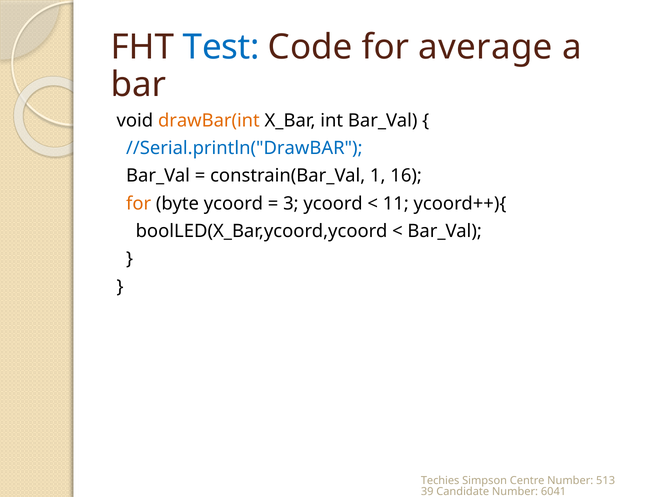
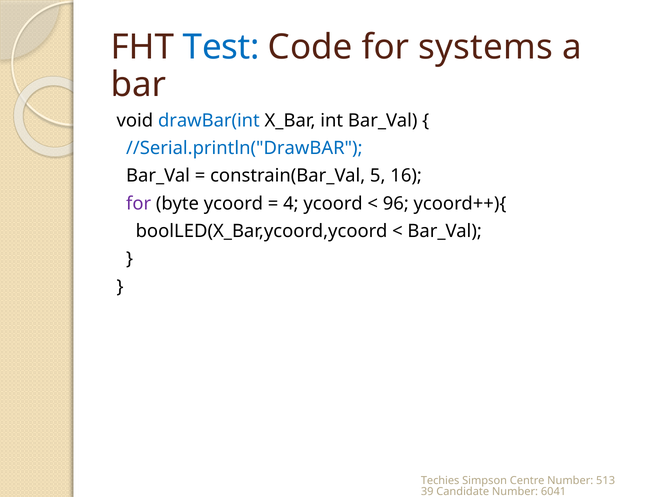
average: average -> systems (486, 47)
drawBar(int colour: orange -> blue (209, 121)
1: 1 -> 5 (378, 176)
for colour: orange -> purple (139, 204)
3: 3 -> 4 (291, 204)
11: 11 -> 96 (396, 204)
